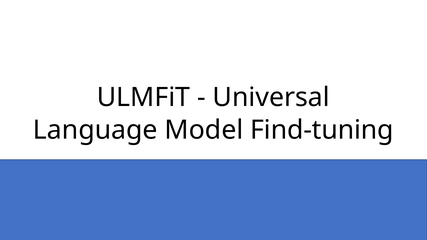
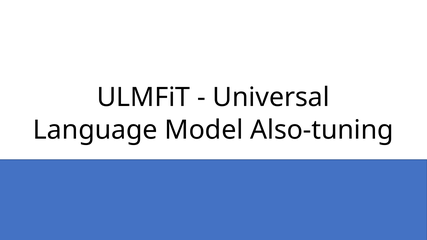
Find-tuning: Find-tuning -> Also-tuning (322, 130)
